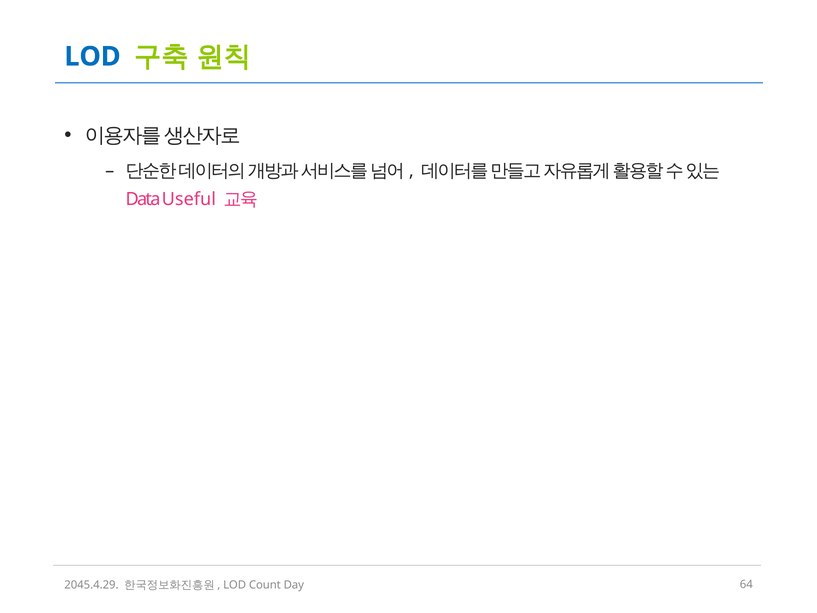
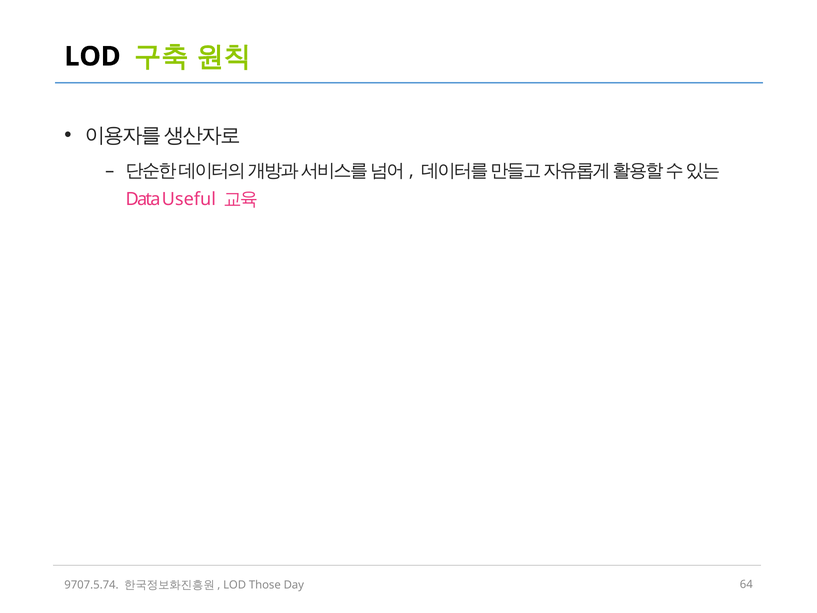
LOD colour: blue -> black (93, 56)
2045.4.29: 2045.4.29 -> 9707.5.74 (91, 585)
Count: Count -> Those (265, 585)
